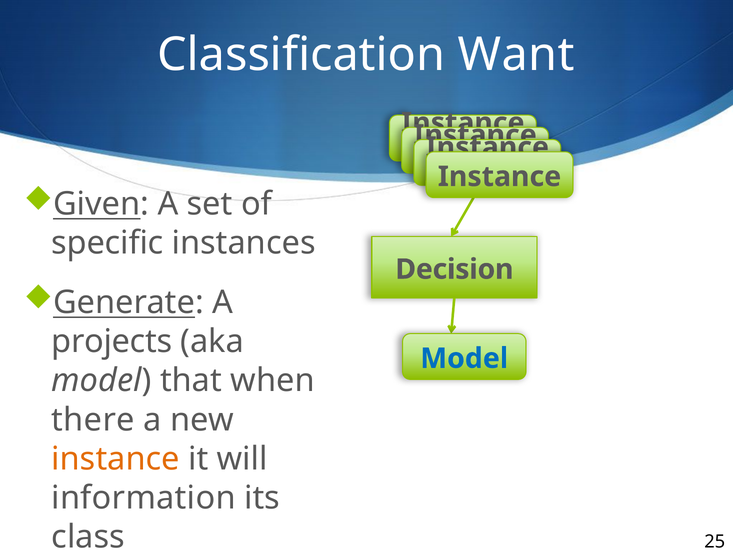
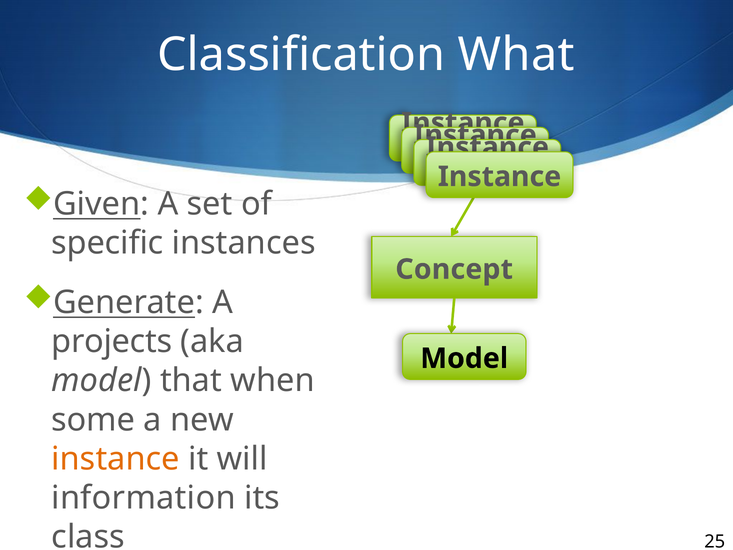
Want: Want -> What (516, 55)
Decision: Decision -> Concept (454, 269)
Model colour: blue -> black (464, 358)
there: there -> some (93, 420)
